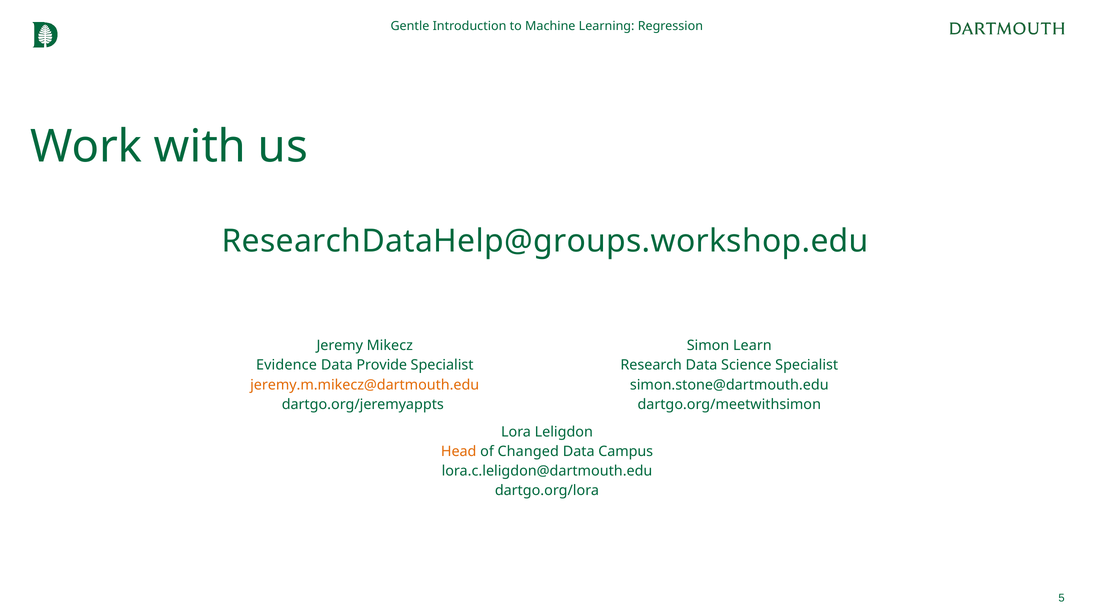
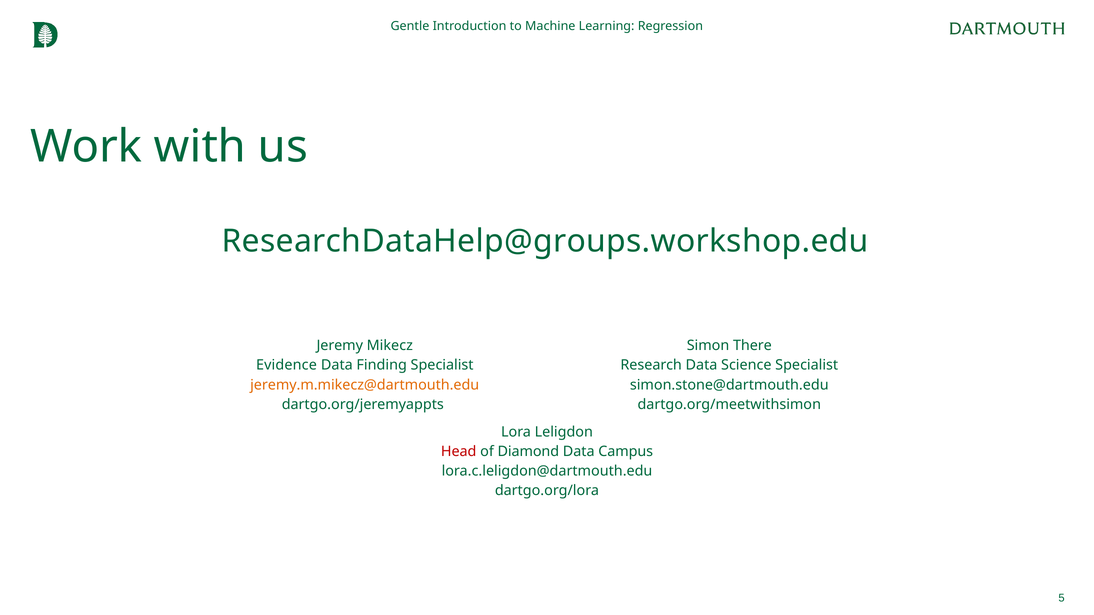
Learn: Learn -> There (752, 346)
Provide: Provide -> Finding (382, 365)
Head colour: orange -> red (459, 452)
Changed: Changed -> Diamond (528, 452)
